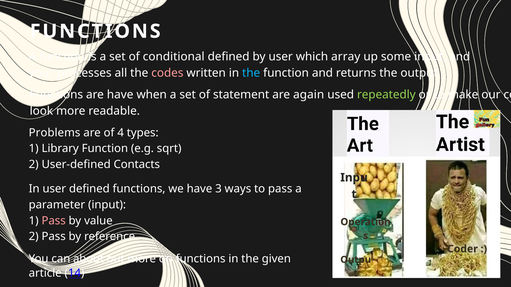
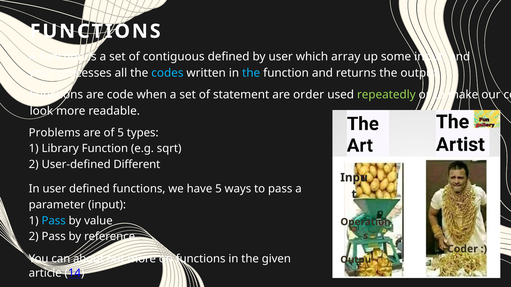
conditional: conditional -> contiguous (174, 57)
codes colour: pink -> light blue (167, 73)
are have: have -> code (120, 95)
again: again -> order (309, 95)
of 4: 4 -> 5 (121, 133)
Contacts: Contacts -> Different (137, 165)
have 3: 3 -> 5 (218, 189)
Pass colour: pink -> light blue (54, 221)
